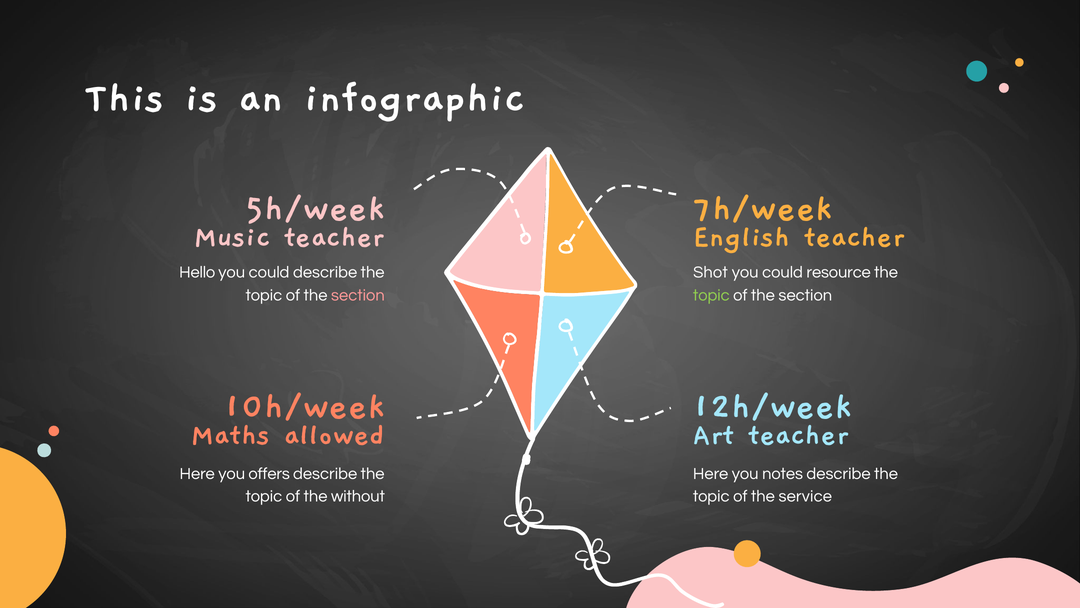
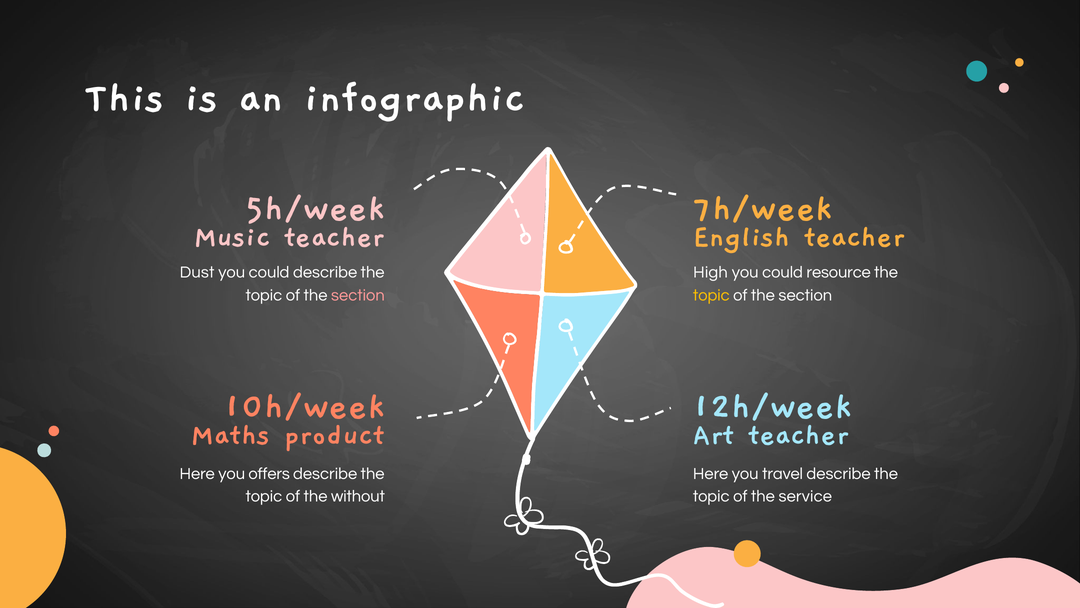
Hello: Hello -> Dust (197, 272)
Shot: Shot -> High (710, 272)
topic colour: light green -> yellow (711, 295)
allowed: allowed -> product (334, 433)
notes: notes -> travel (783, 473)
